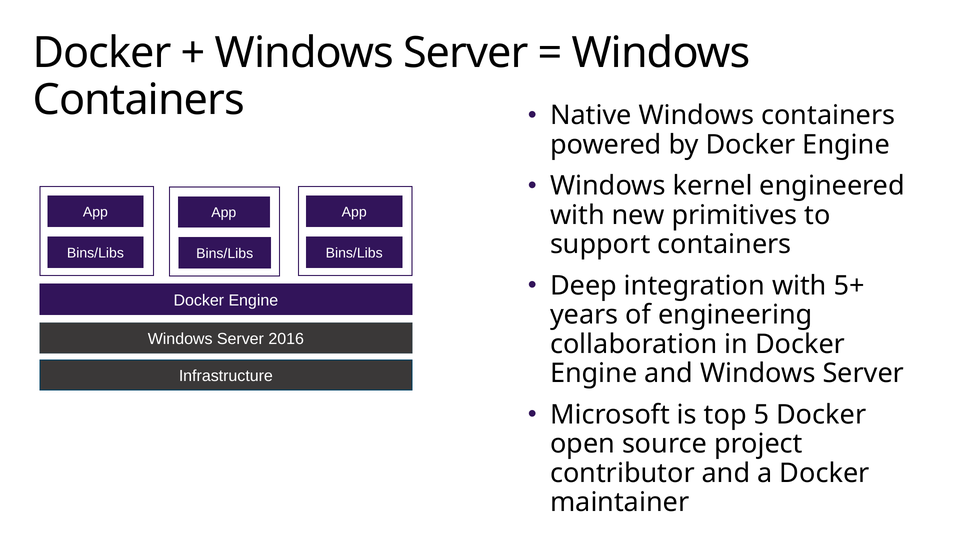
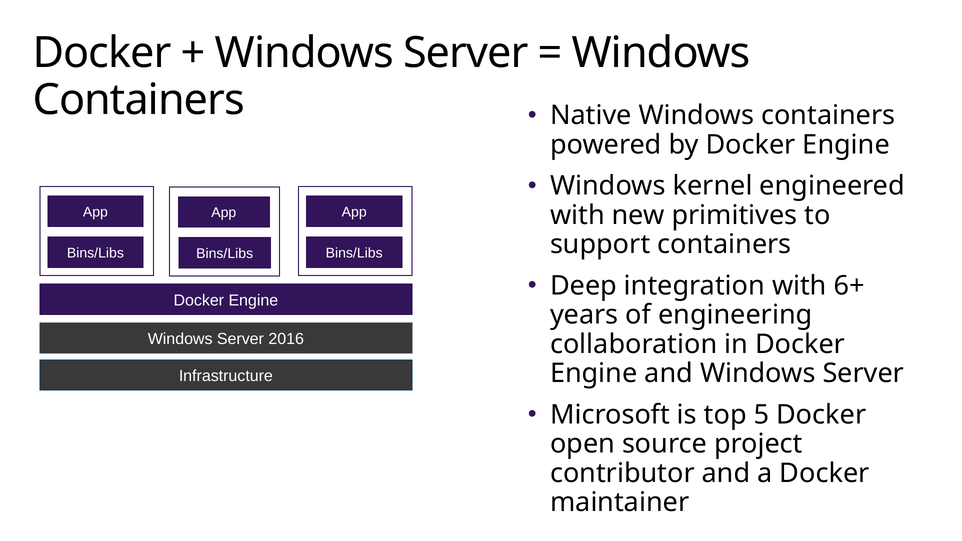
5+: 5+ -> 6+ (849, 286)
